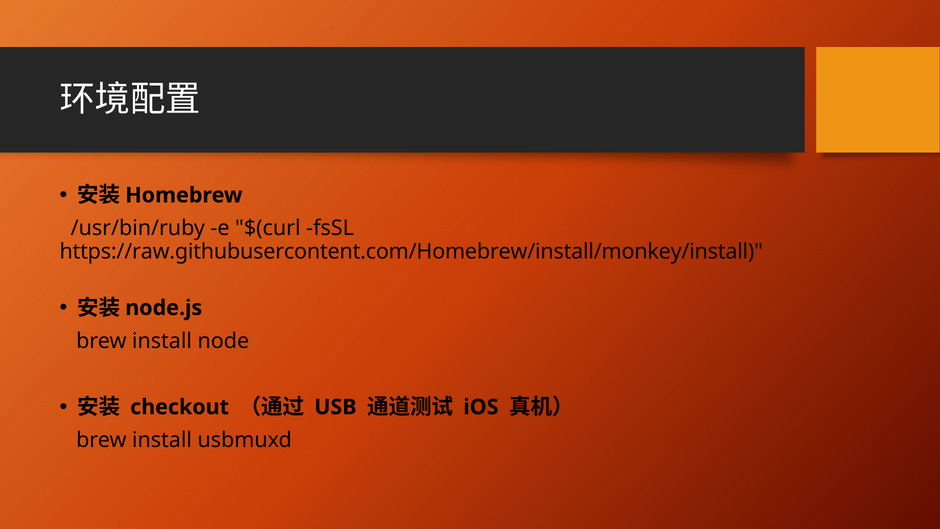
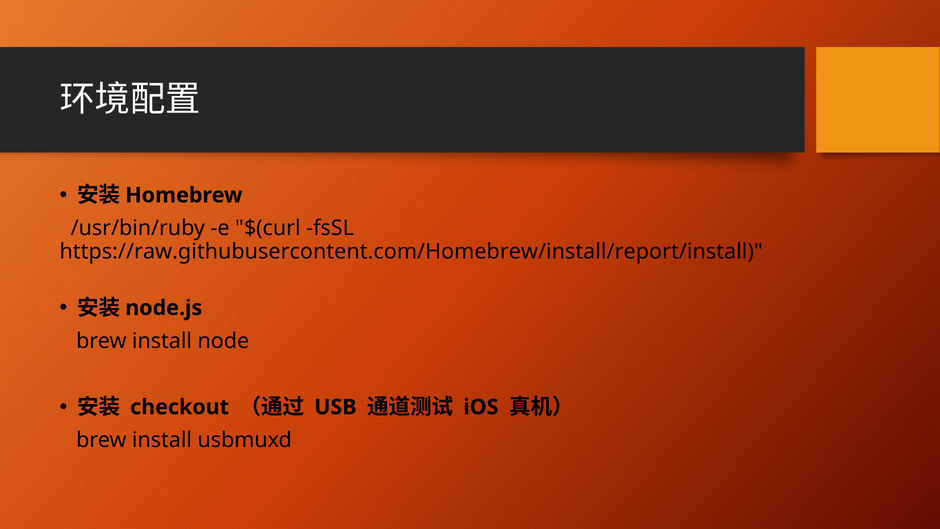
https://raw.githubusercontent.com/Homebrew/install/monkey/install: https://raw.githubusercontent.com/Homebrew/install/monkey/install -> https://raw.githubusercontent.com/Homebrew/install/report/install (411, 251)
